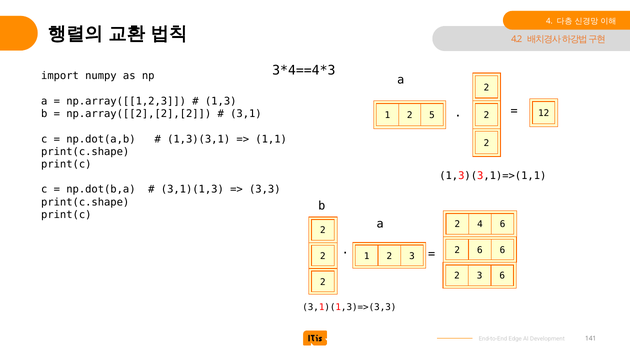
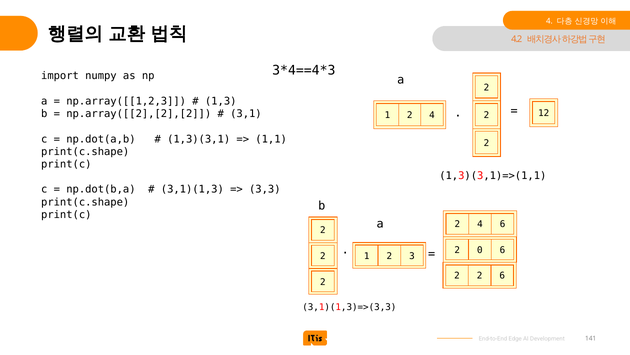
1 2 5: 5 -> 4 (432, 115)
2 6: 6 -> 0 (480, 250)
3: 3 -> 2 (480, 275)
